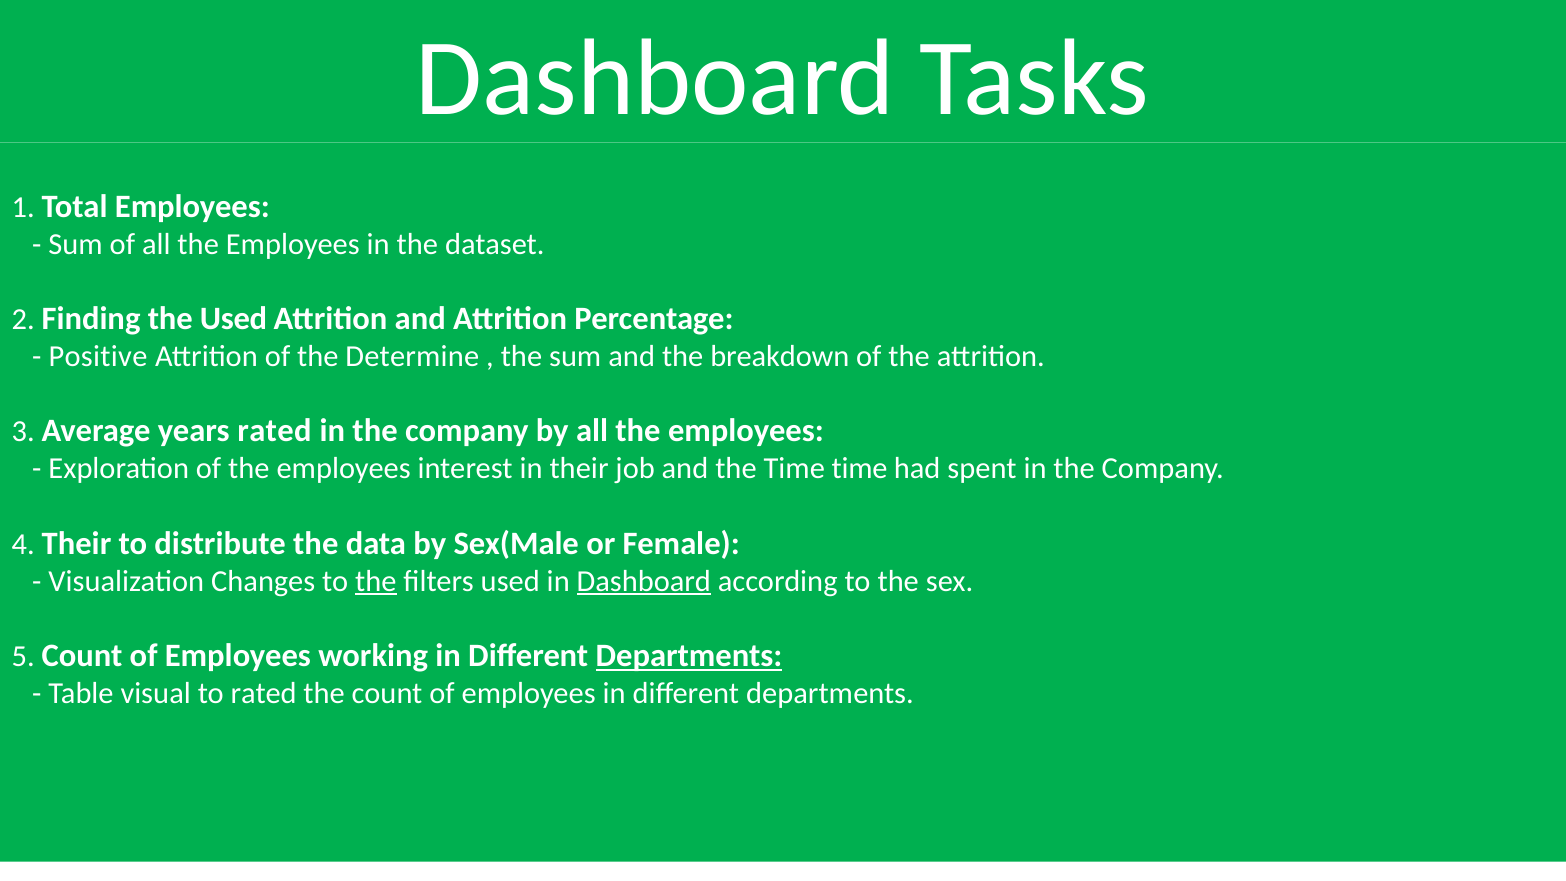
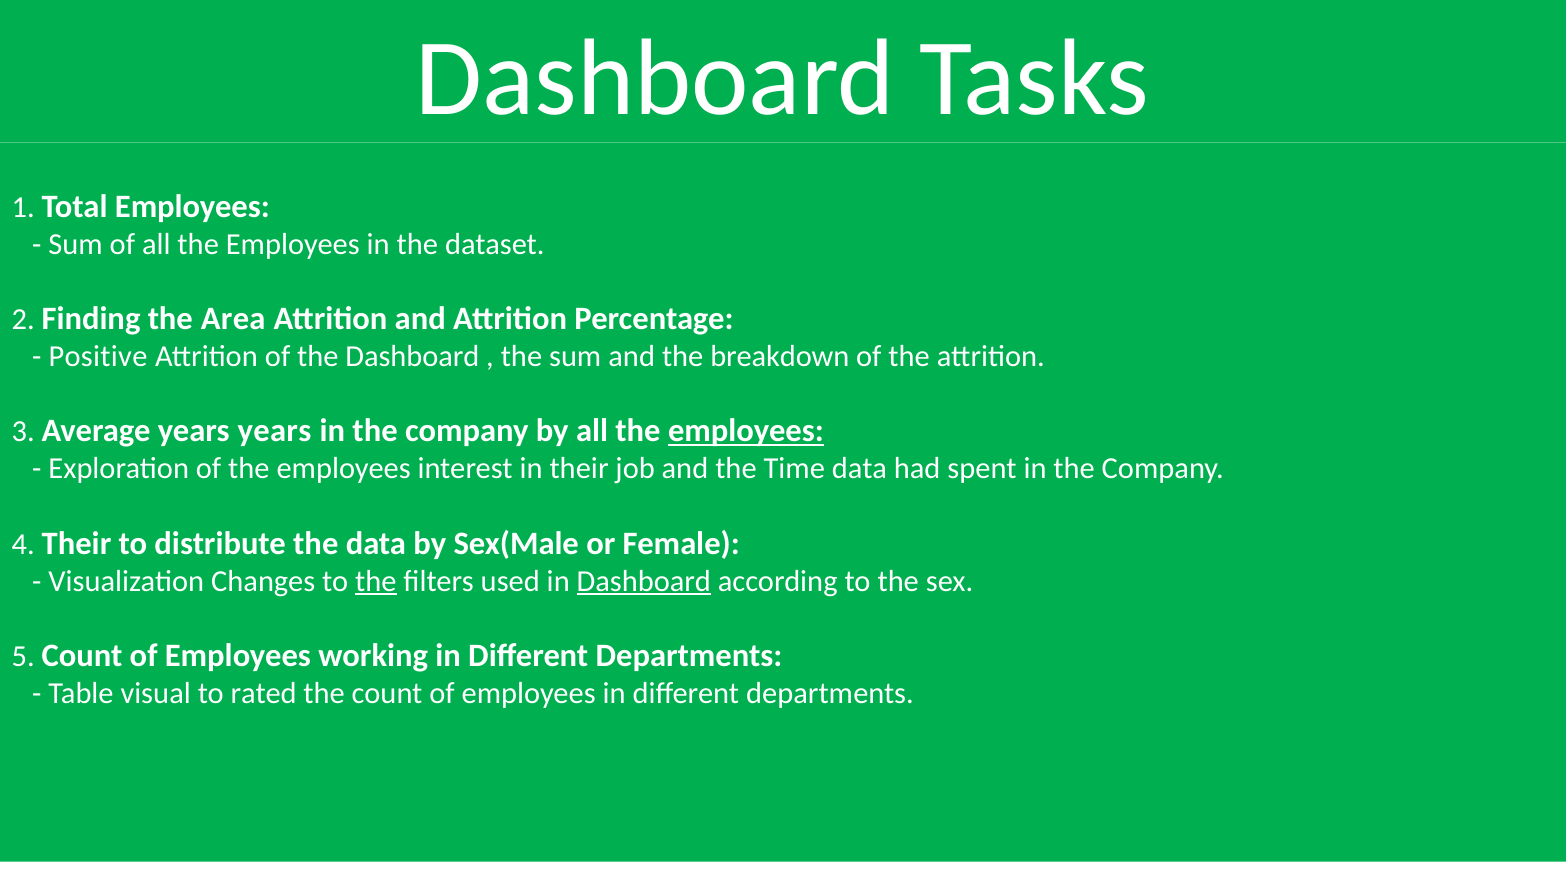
the Used: Used -> Area (233, 319)
the Determine: Determine -> Dashboard (412, 357)
years rated: rated -> years (274, 431)
employees underline: none -> present (746, 431)
Time time: time -> data (859, 469)
Departments underline: present -> none (689, 656)
